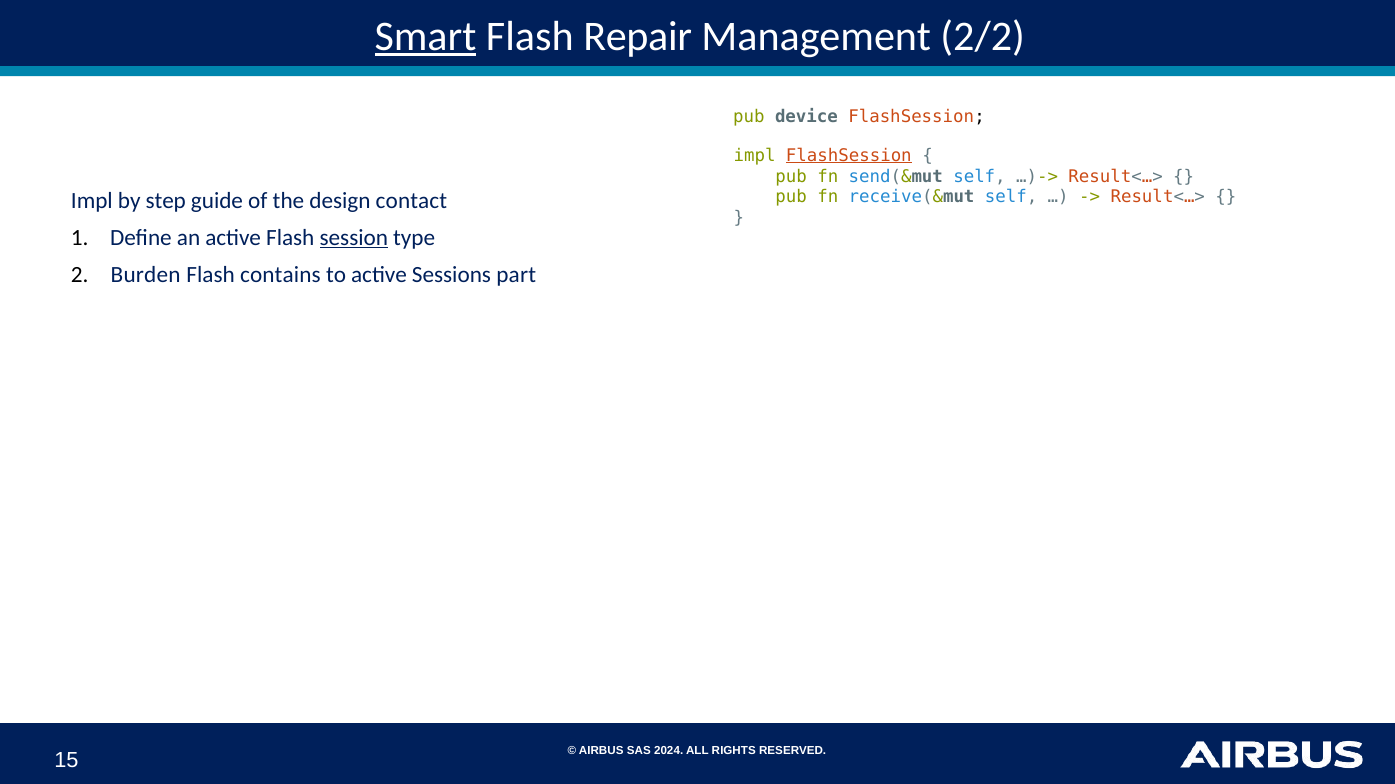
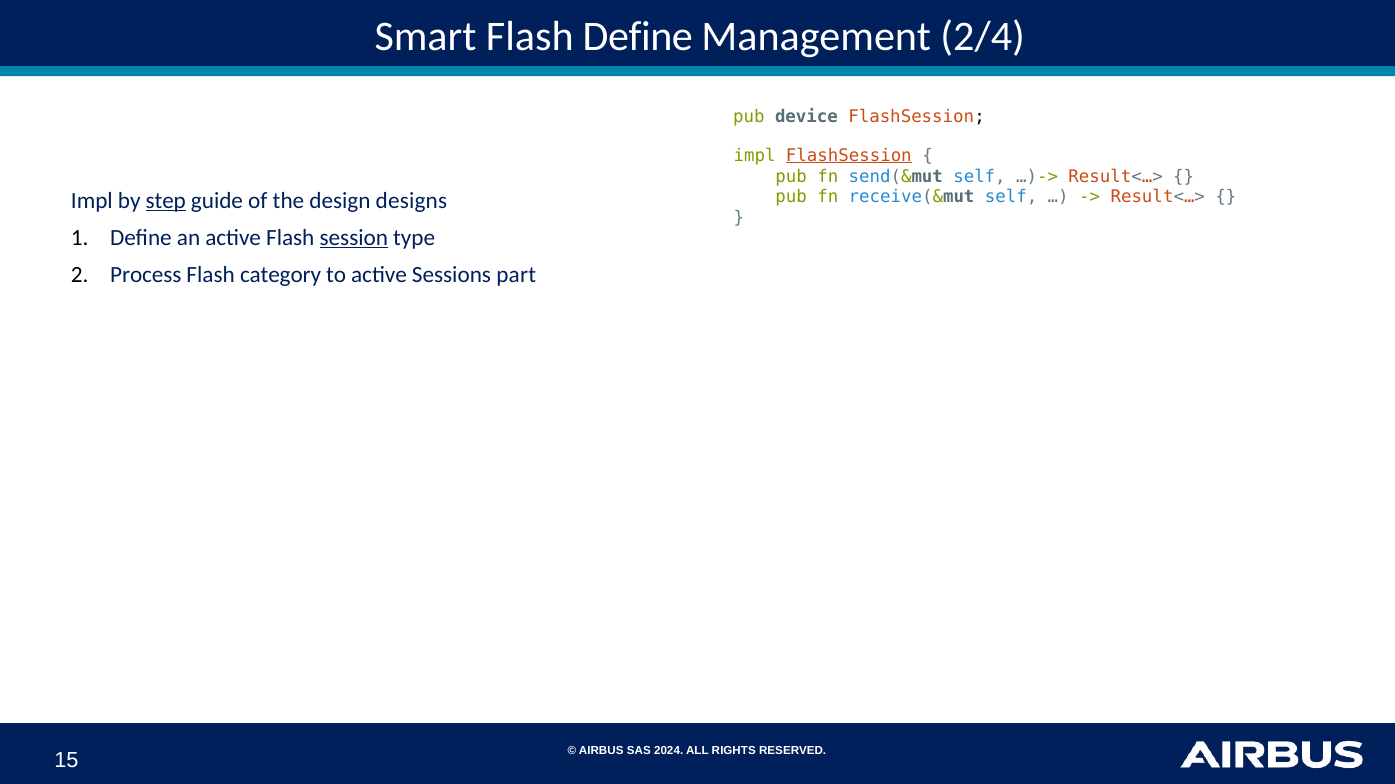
Smart underline: present -> none (425, 37)
Flash Repair: Repair -> Define (638, 37)
2/2: 2/2 -> 2/4 (983, 37)
step underline: none -> present (166, 201)
contact: contact -> designs (411, 201)
Burden: Burden -> Process (146, 275)
contains: contains -> category (281, 275)
